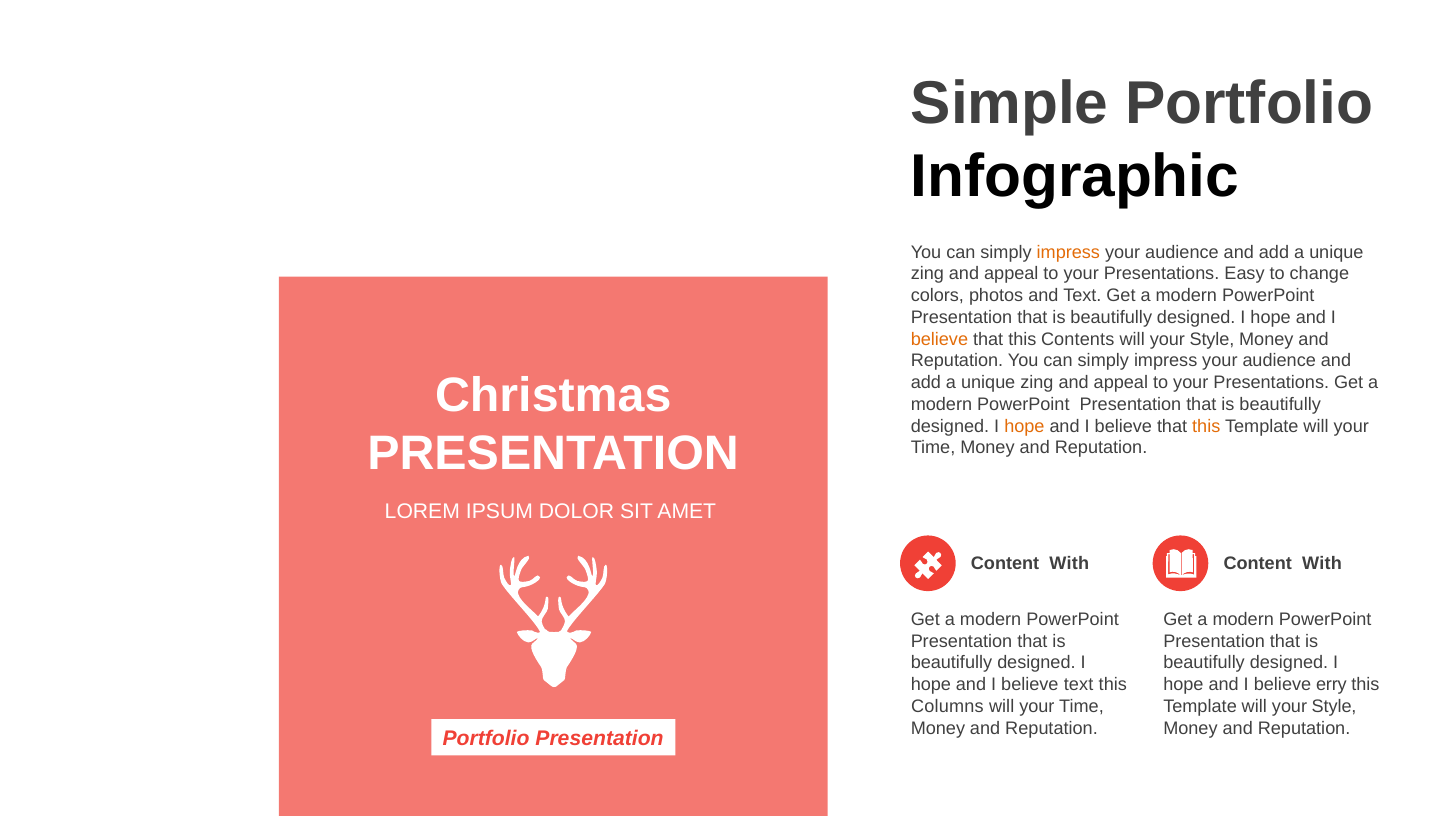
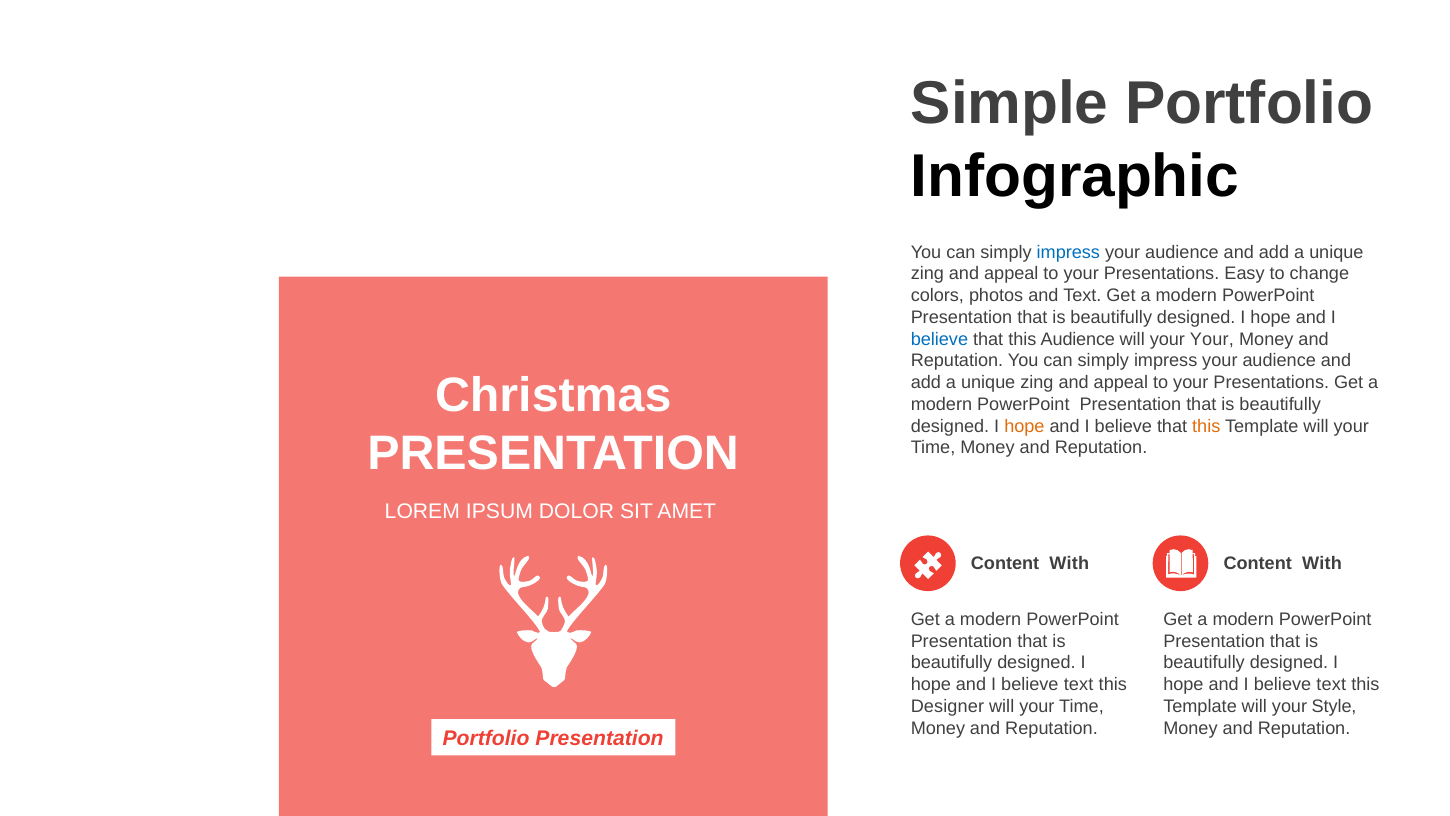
impress colour: orange -> blue (1068, 252)
believe colour: orange -> blue (939, 339)
this Contents: Contents -> Audience (1078, 339)
Style: Style -> Your (1212, 339)
erry: erry -> text (1331, 684)
Columns: Columns -> Designer (947, 706)
